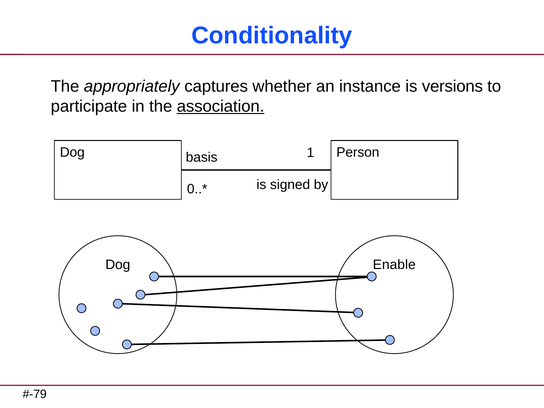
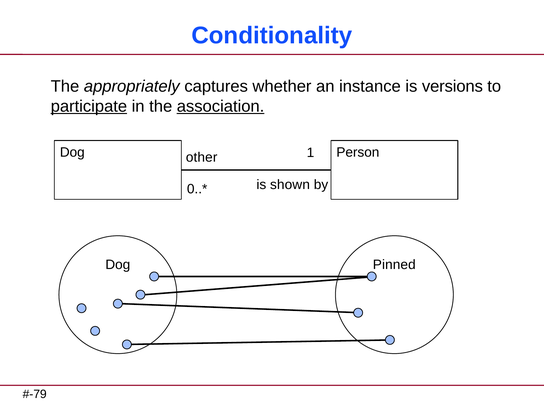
participate underline: none -> present (89, 106)
basis: basis -> other (202, 157)
signed: signed -> shown (290, 185)
Enable: Enable -> Pinned (394, 265)
